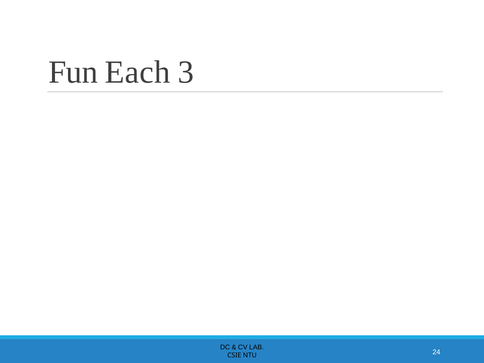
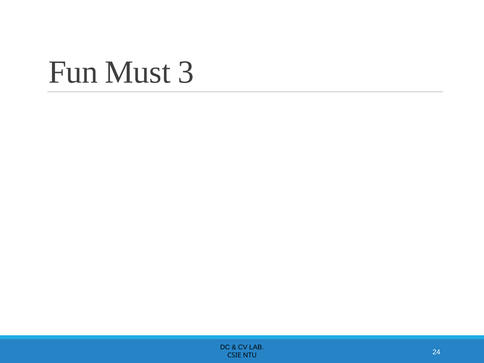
Each: Each -> Must (138, 72)
